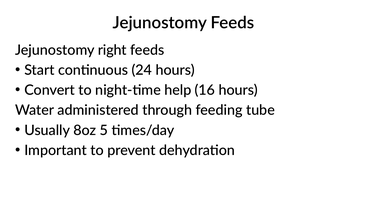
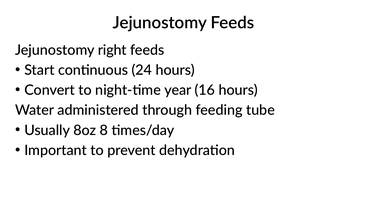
help: help -> year (178, 90)
5: 5 -> 8 (104, 130)
